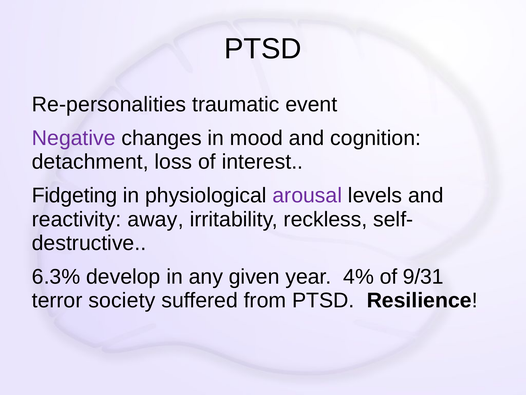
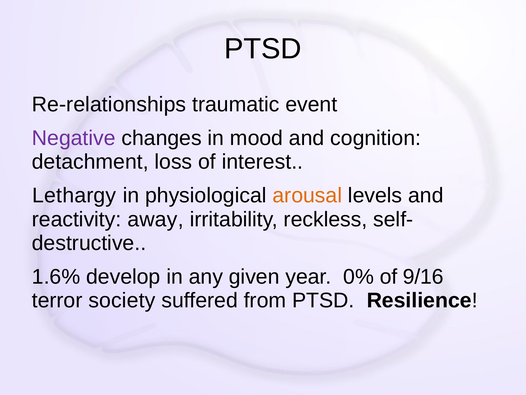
Re-personalities: Re-personalities -> Re-relationships (109, 105)
Fidgeting: Fidgeting -> Lethargy (74, 195)
arousal colour: purple -> orange (307, 195)
6.3%: 6.3% -> 1.6% (56, 277)
4%: 4% -> 0% (359, 277)
9/31: 9/31 -> 9/16 (423, 277)
